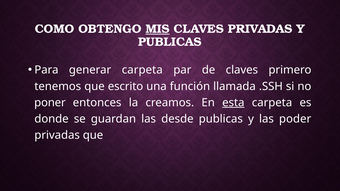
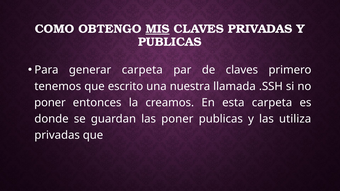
función: función -> nuestra (190, 86)
esta underline: present -> none (233, 103)
las desde: desde -> poner (177, 119)
poder: poder -> utiliza (295, 119)
